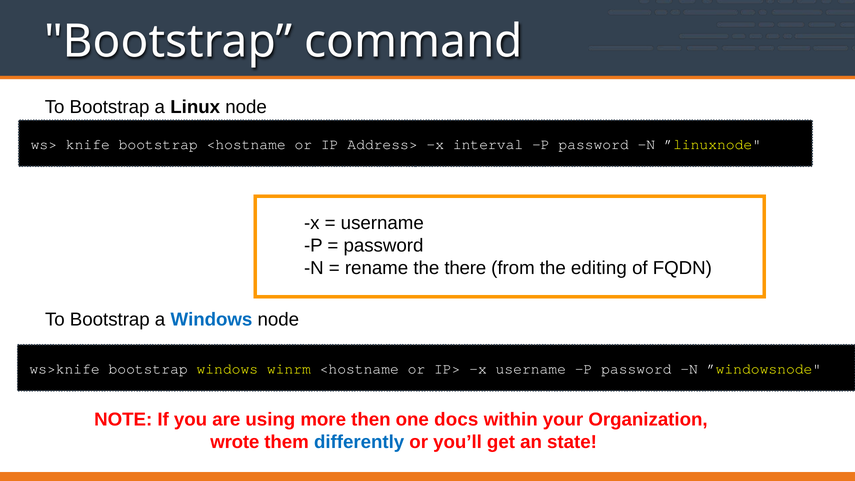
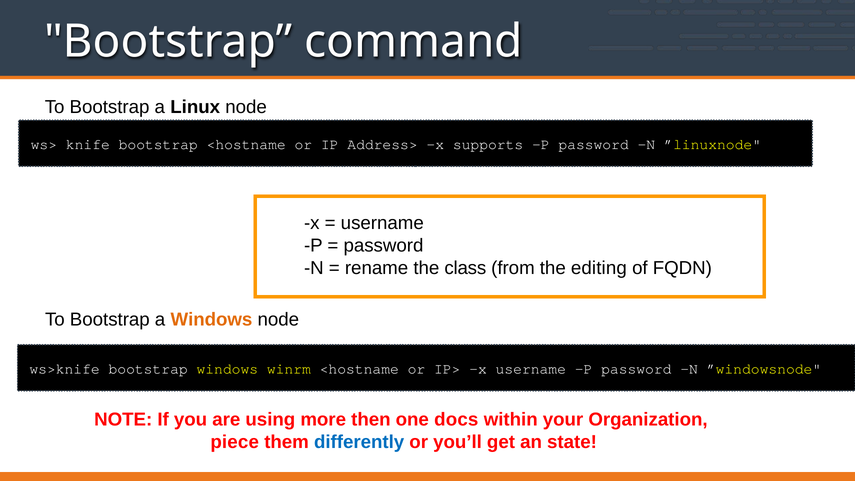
interval: interval -> supports (488, 144)
there: there -> class (465, 268)
Windows colour: blue -> orange (211, 319)
wrote: wrote -> piece (235, 442)
